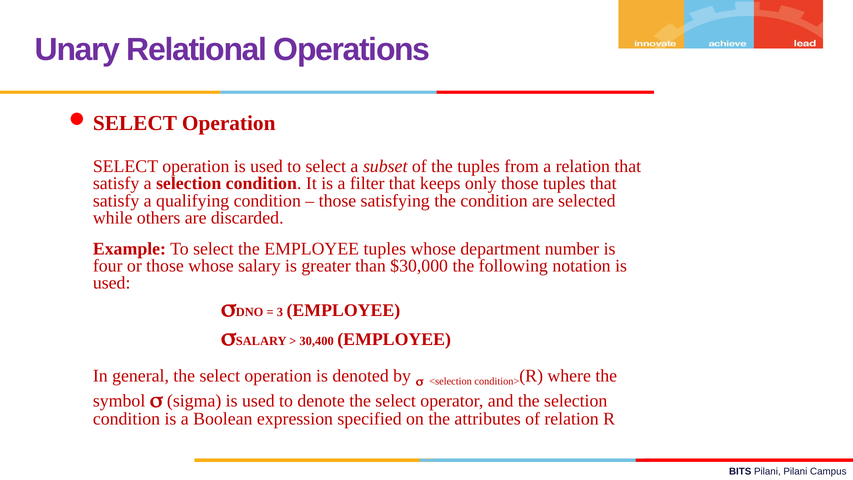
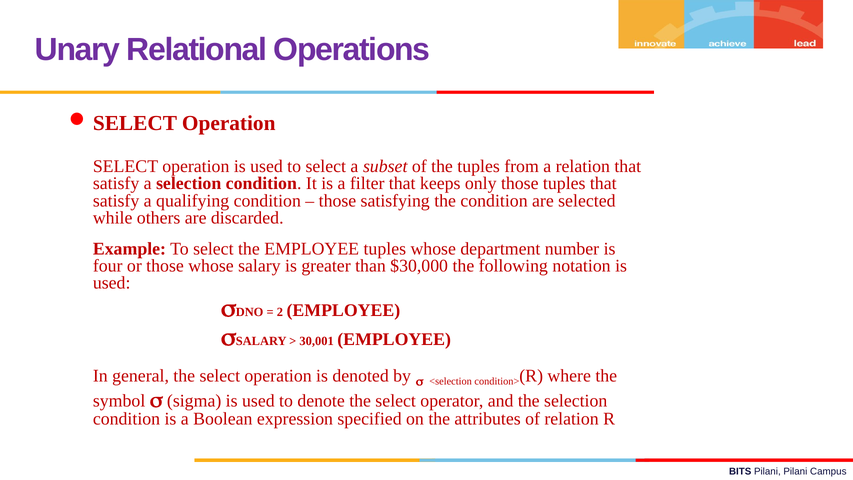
3: 3 -> 2 (280, 312)
30,400: 30,400 -> 30,001 (317, 341)
